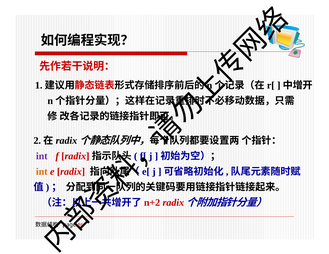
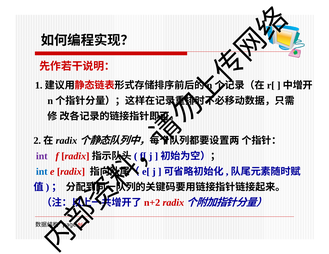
int colour: orange -> blue (42, 172)
